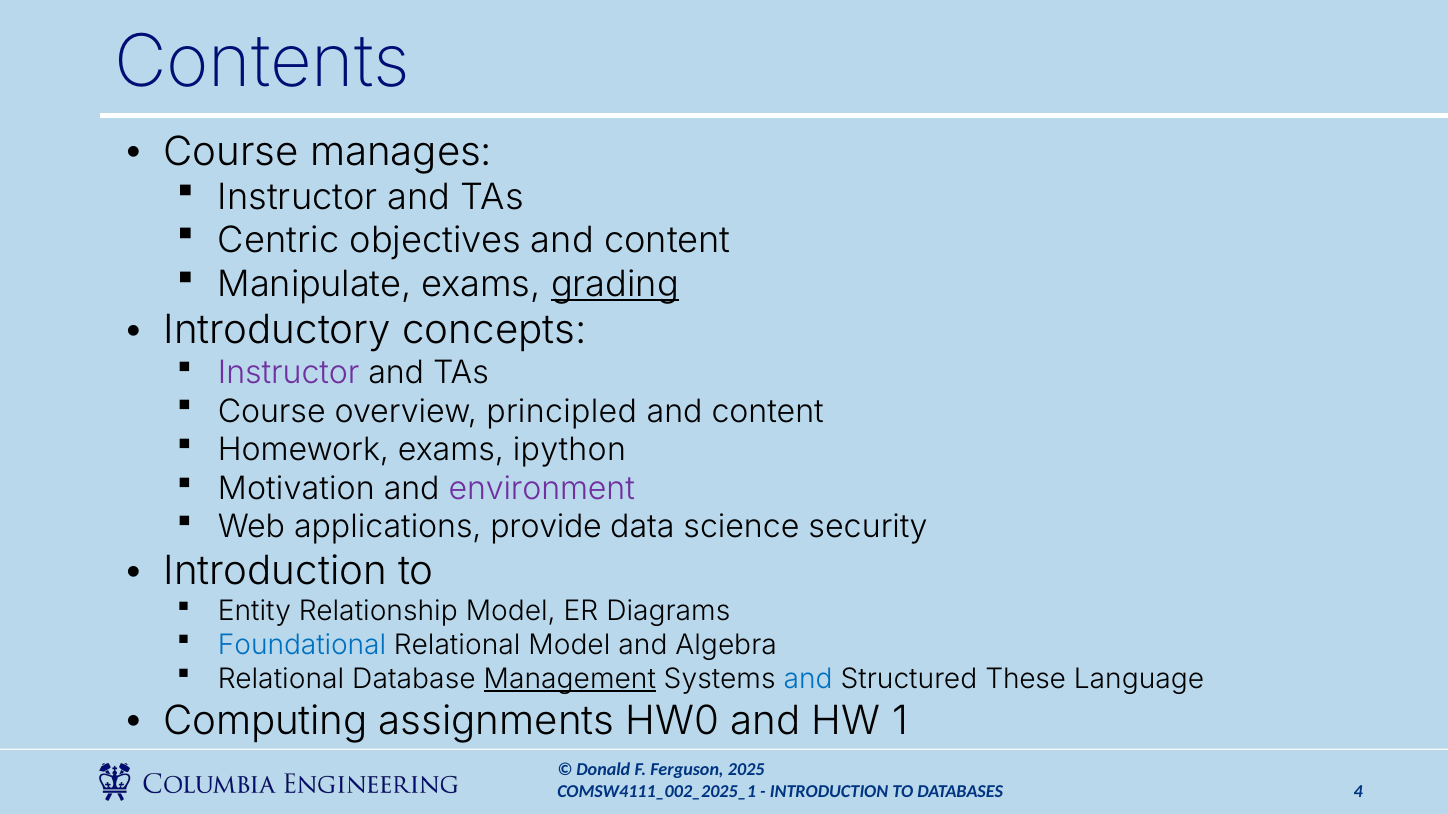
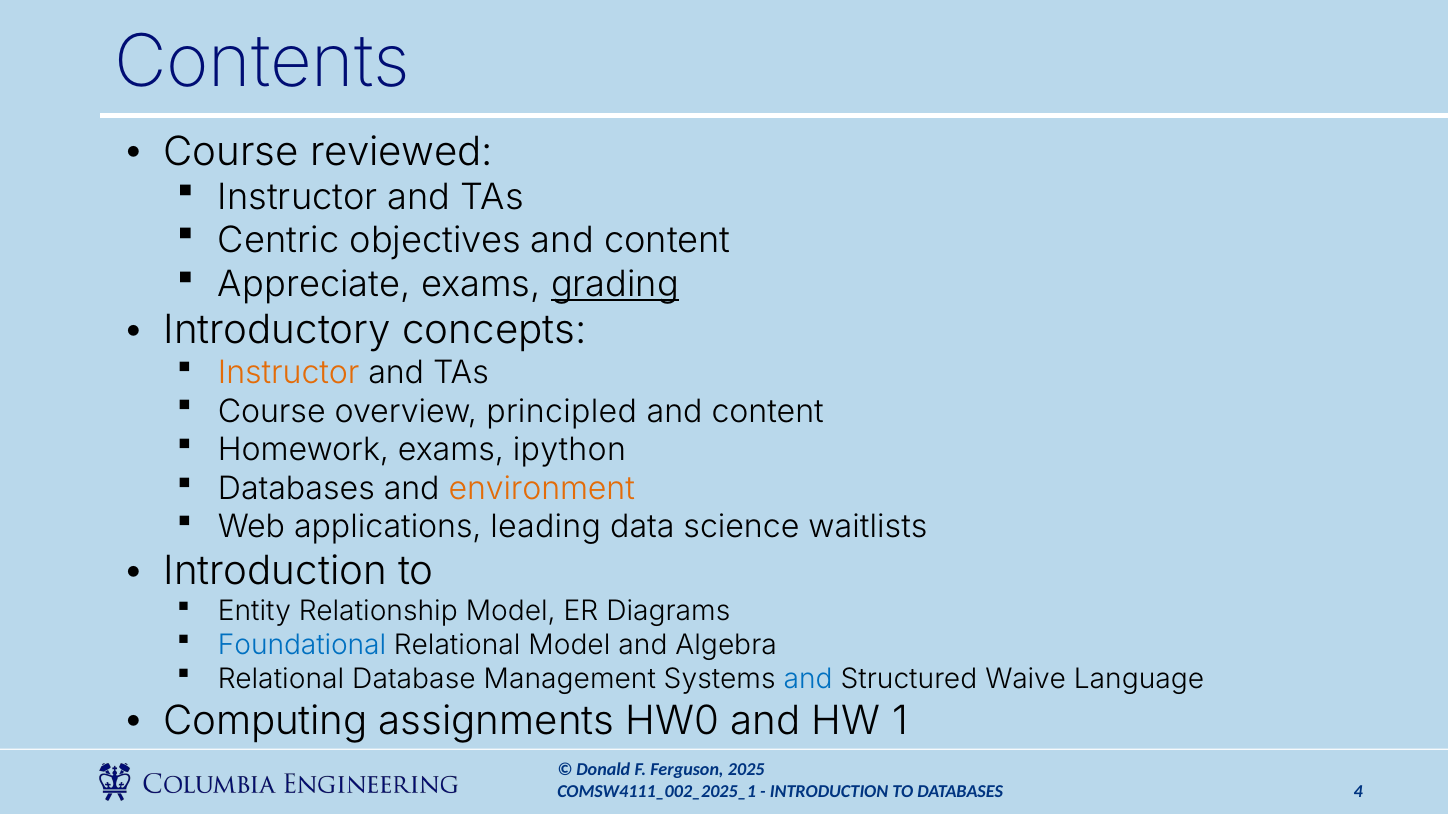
manages: manages -> reviewed (401, 152)
Manipulate: Manipulate -> Appreciate (314, 284)
Instructor colour: purple -> orange (289, 373)
Motivation: Motivation -> Databases (296, 489)
environment colour: purple -> orange (542, 489)
provide: provide -> leading (546, 528)
security: security -> waitlists (868, 528)
Management underline: present -> none (570, 680)
These: These -> Waive (1026, 680)
